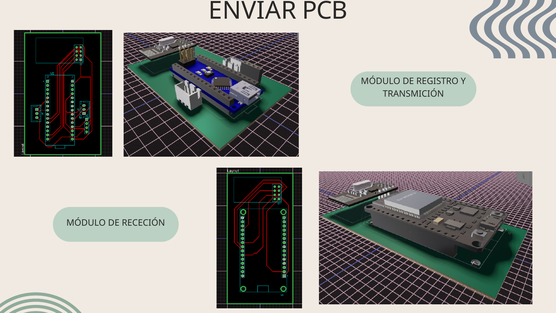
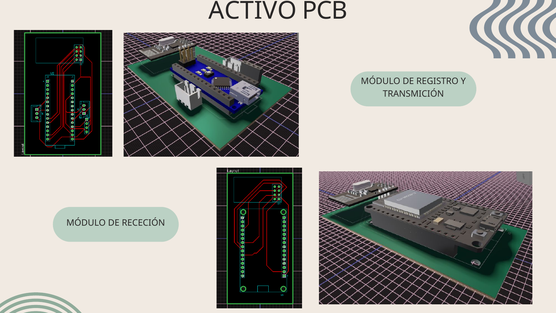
ENVIAR: ENVIAR -> ACTIVO (253, 11)
